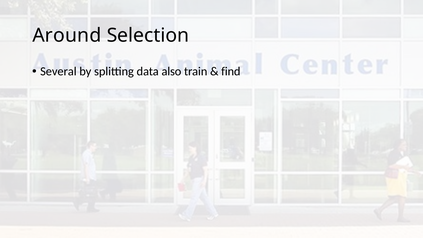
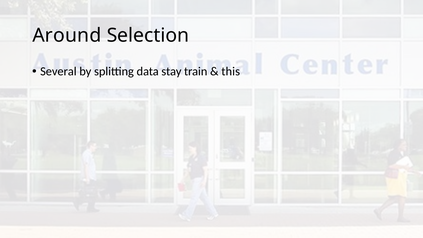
also: also -> stay (171, 72)
find: find -> this (231, 72)
